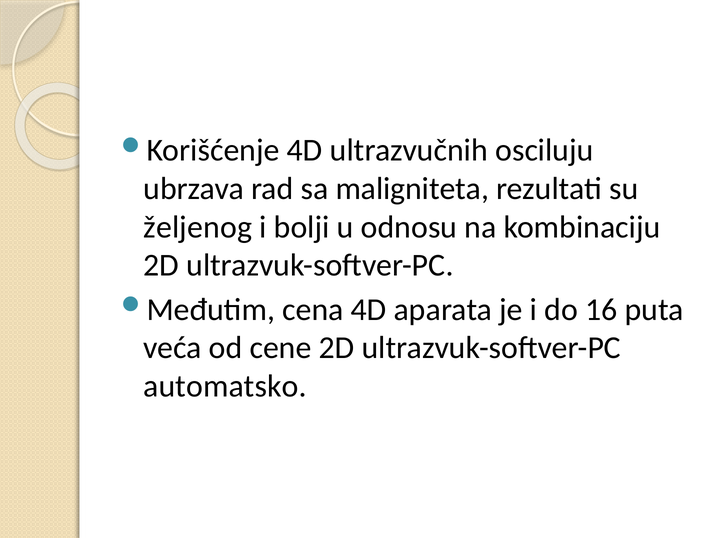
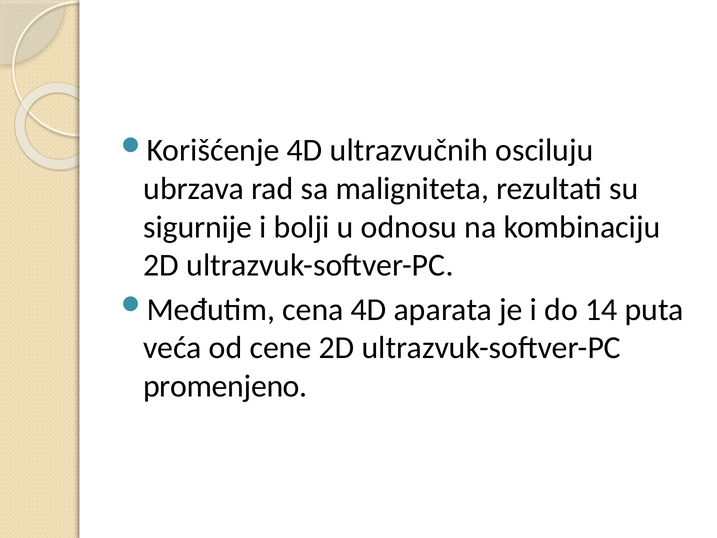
željenog: željenog -> sigurnije (198, 227)
16: 16 -> 14 (601, 309)
automatsko: automatsko -> promenjeno (225, 386)
